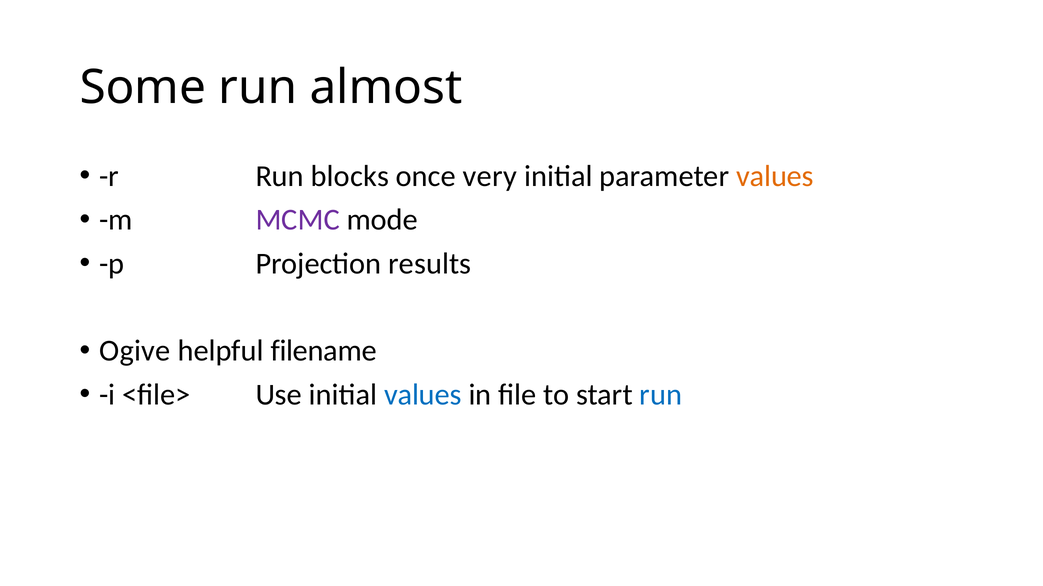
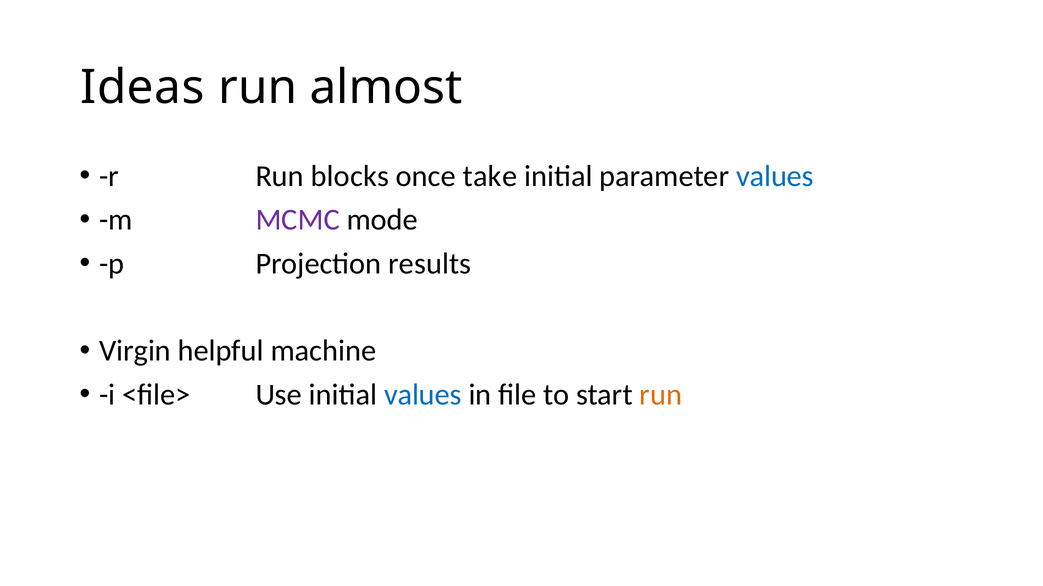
Some: Some -> Ideas (142, 88)
very: very -> take (490, 176)
values colour: orange -> blue (775, 176)
Ogive: Ogive -> Virgin (135, 351)
filename: filename -> machine (324, 351)
run colour: blue -> orange (661, 395)
